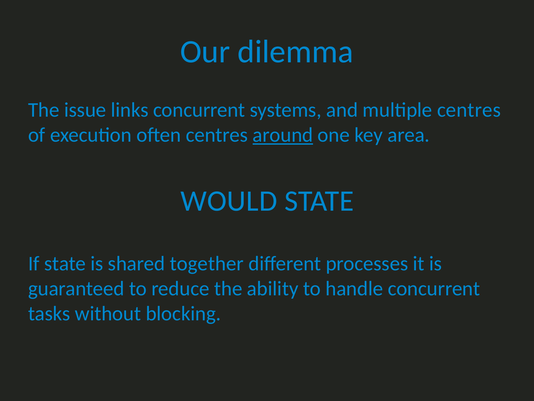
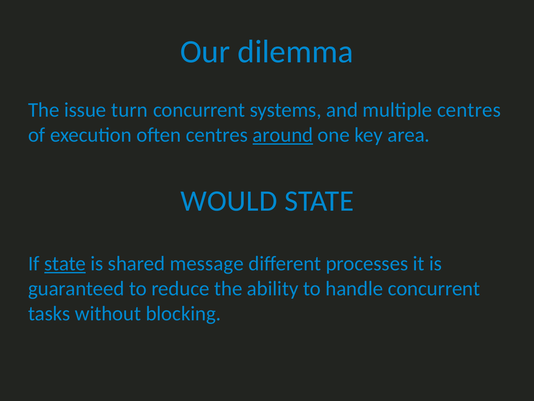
links: links -> turn (130, 110)
state underline: none -> present (65, 263)
together: together -> message (207, 263)
